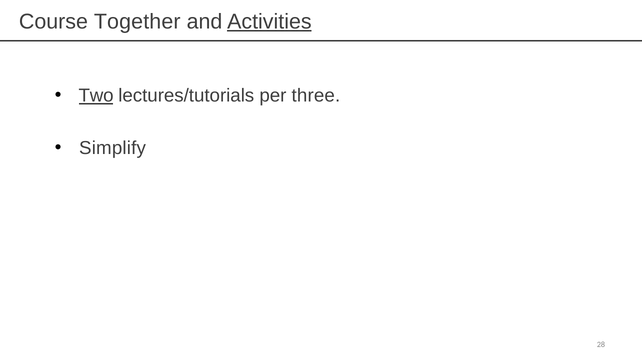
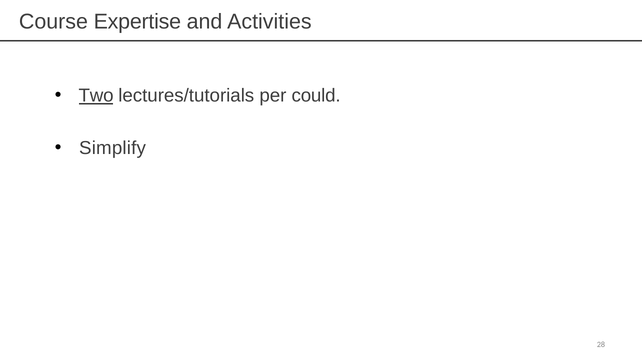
Together: Together -> Expertise (137, 22)
Activities underline: present -> none (269, 22)
three: three -> could (316, 96)
